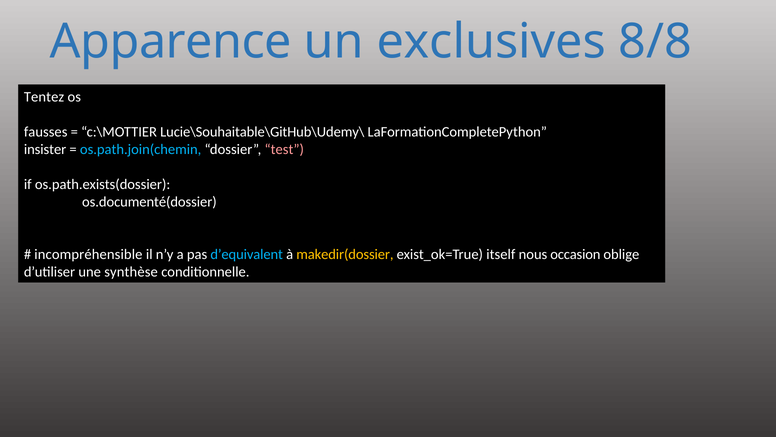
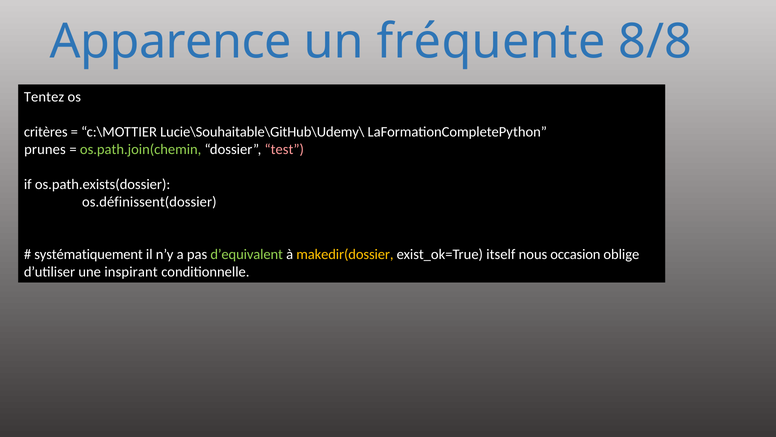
exclusives: exclusives -> fréquente (491, 42)
fausses: fausses -> critères (46, 132)
insister: insister -> prunes (45, 149)
os.path.join(chemin colour: light blue -> light green (141, 149)
os.documenté(dossier: os.documenté(dossier -> os.définissent(dossier (149, 202)
incompréhensible: incompréhensible -> systématiquement (89, 254)
d’equivalent colour: light blue -> light green (247, 254)
synthèse: synthèse -> inspirant (131, 272)
